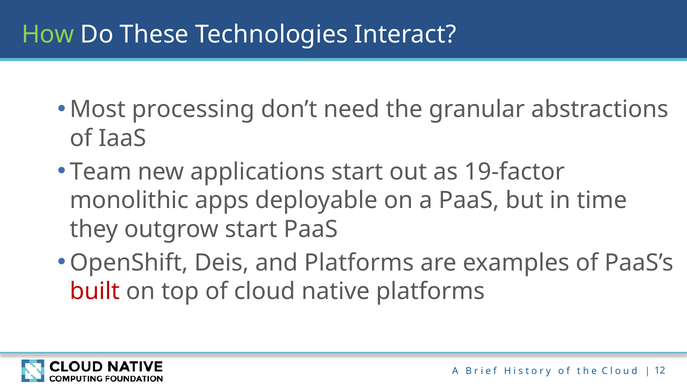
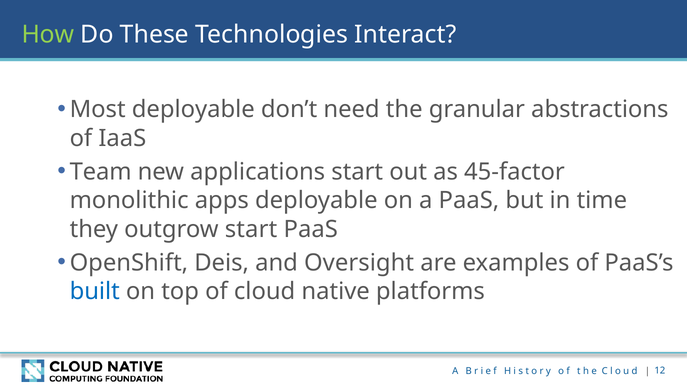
Most processing: processing -> deployable (193, 109)
19-factor: 19-factor -> 45-factor (514, 172)
and Platforms: Platforms -> Oversight (359, 262)
built colour: red -> blue (95, 291)
